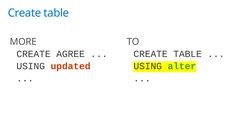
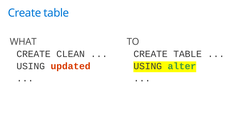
MORE: MORE -> WHAT (23, 42)
AGREE: AGREE -> CLEAN (71, 54)
